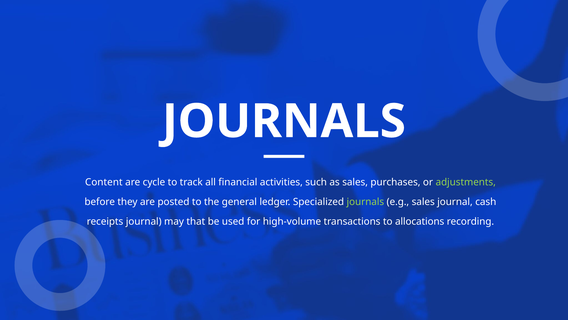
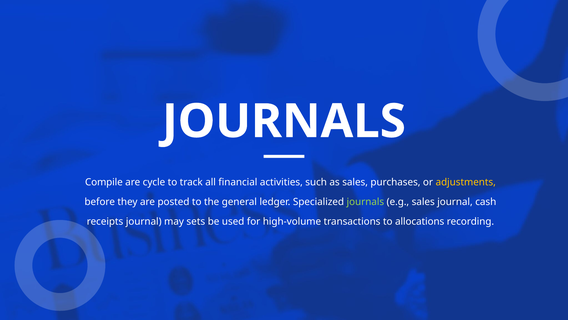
Content: Content -> Compile (104, 182)
adjustments colour: light green -> yellow (466, 182)
that: that -> sets (196, 221)
